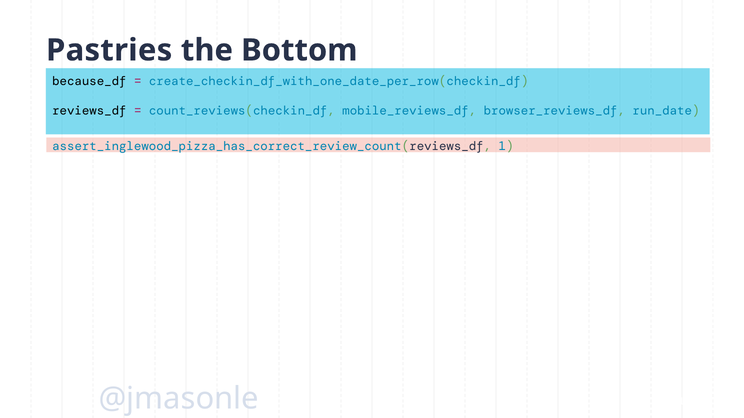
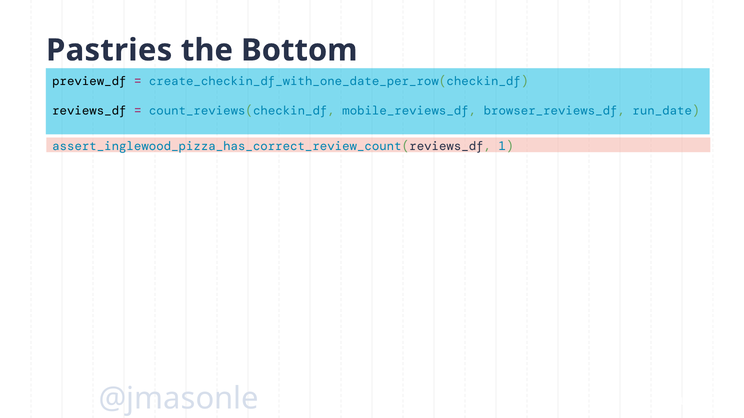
because_df: because_df -> preview_df (89, 81)
